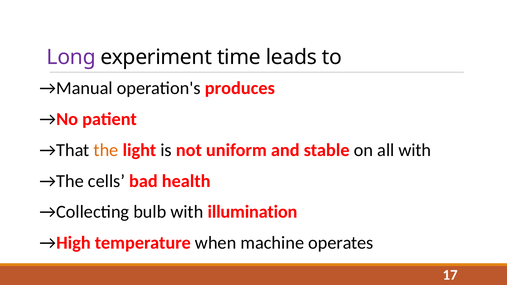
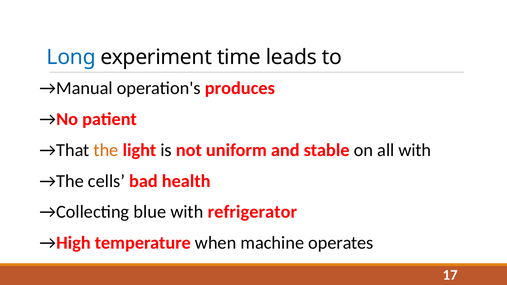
Long colour: purple -> blue (71, 57)
bulb: bulb -> blue (150, 212)
illumination: illumination -> refrigerator (252, 212)
